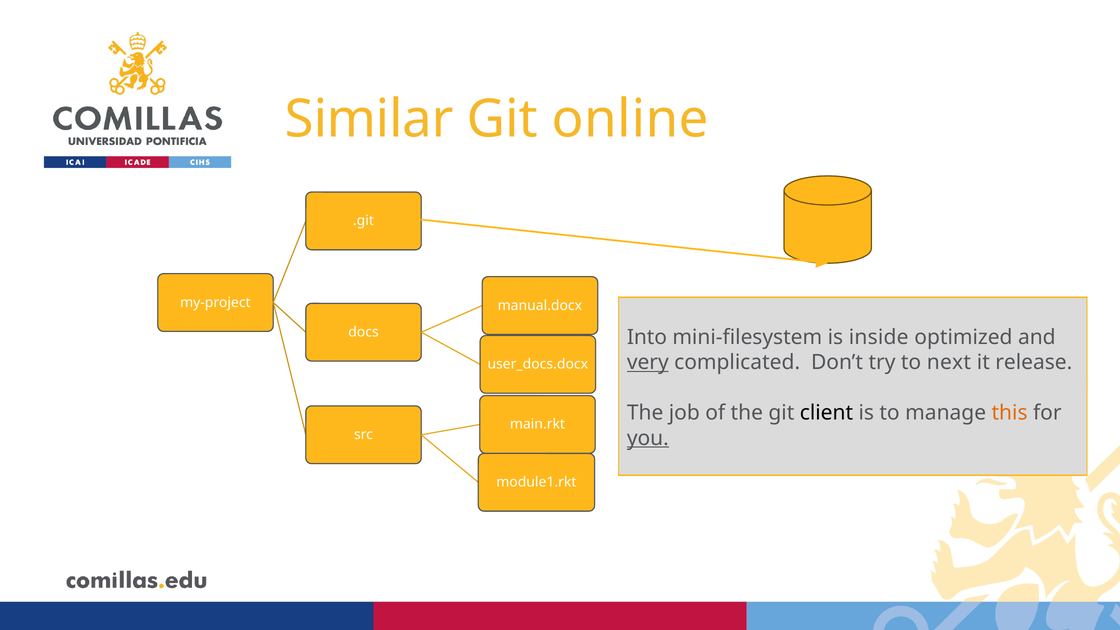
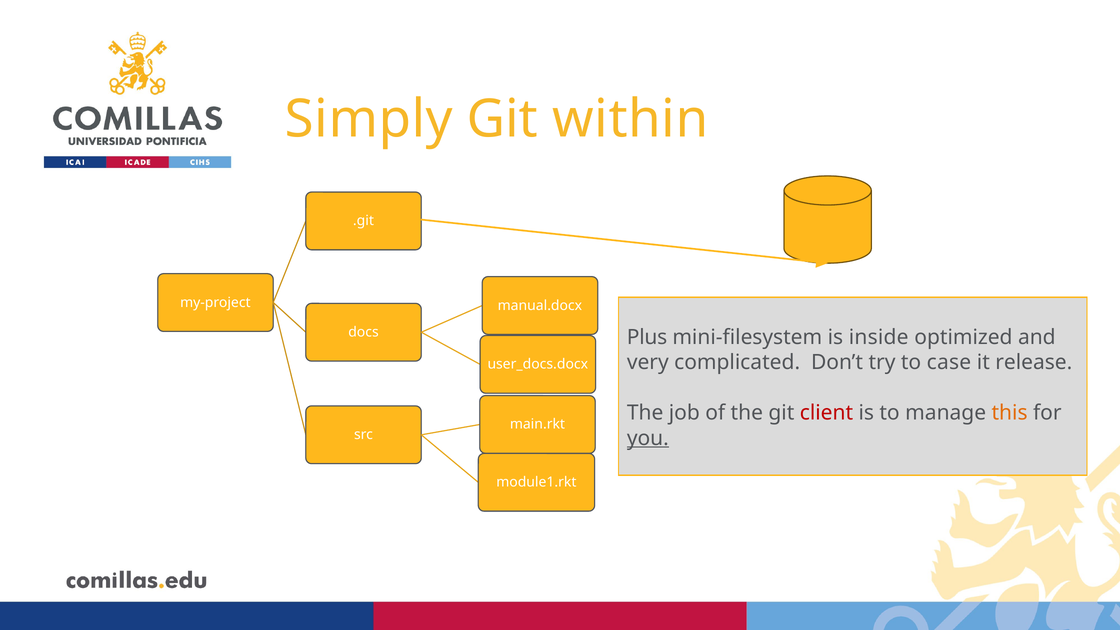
Similar: Similar -> Simply (369, 119)
online: online -> within (630, 119)
Into: Into -> Plus (647, 337)
very underline: present -> none (648, 362)
next: next -> case (949, 362)
client colour: black -> red (826, 413)
